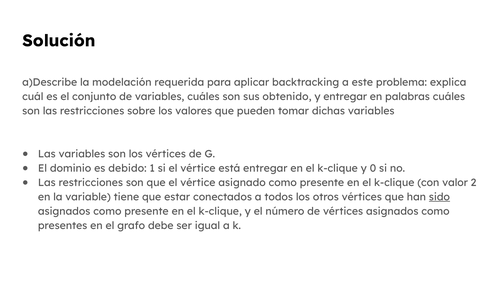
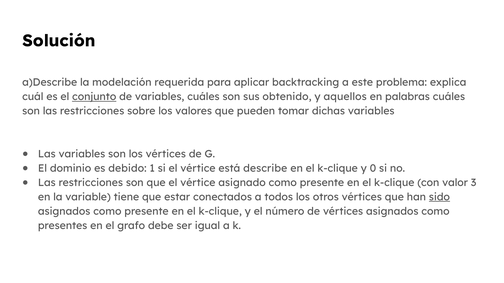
conjunto underline: none -> present (94, 97)
y entregar: entregar -> aquellos (345, 97)
está entregar: entregar -> describe (265, 169)
2: 2 -> 3 (474, 183)
